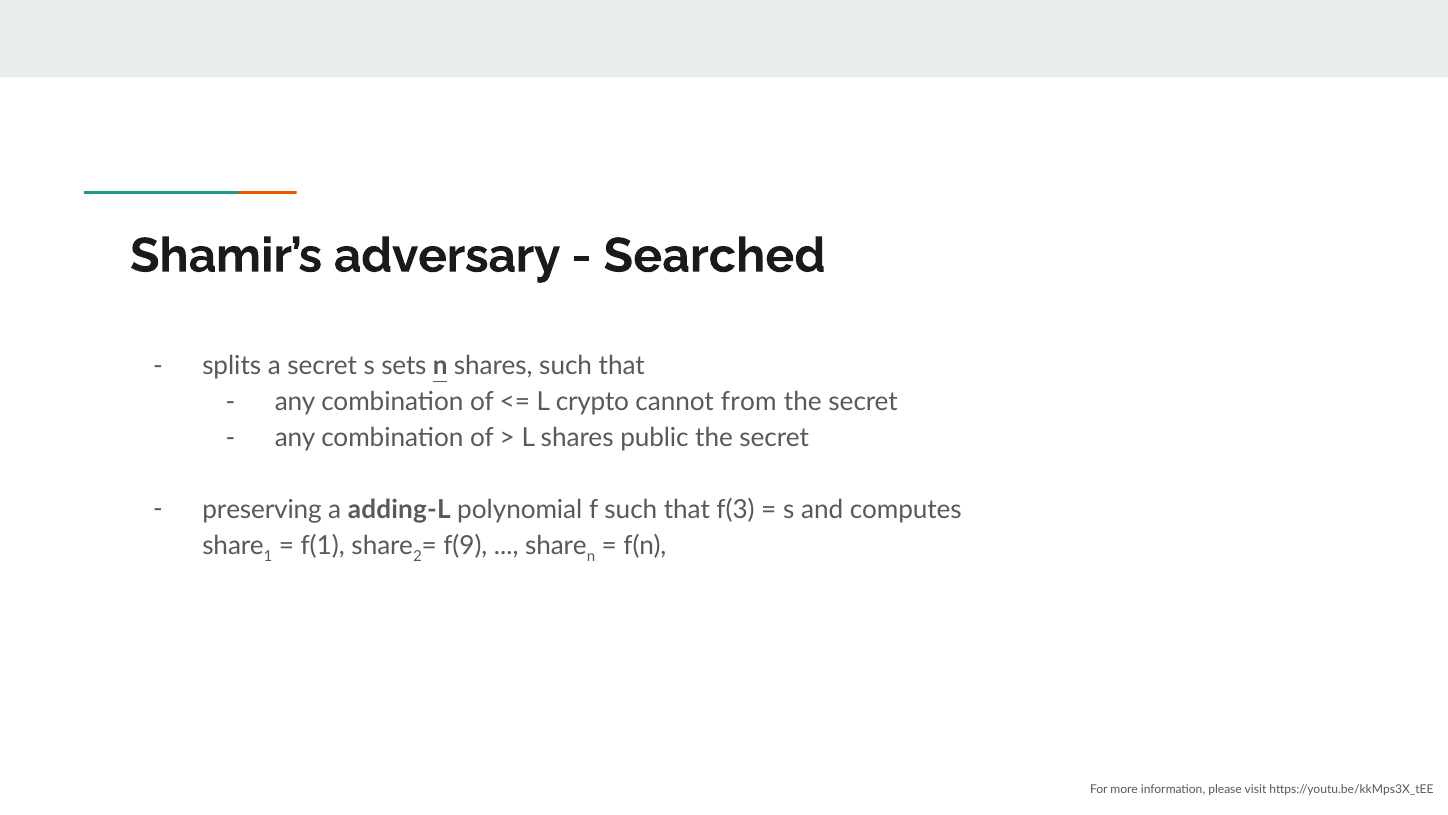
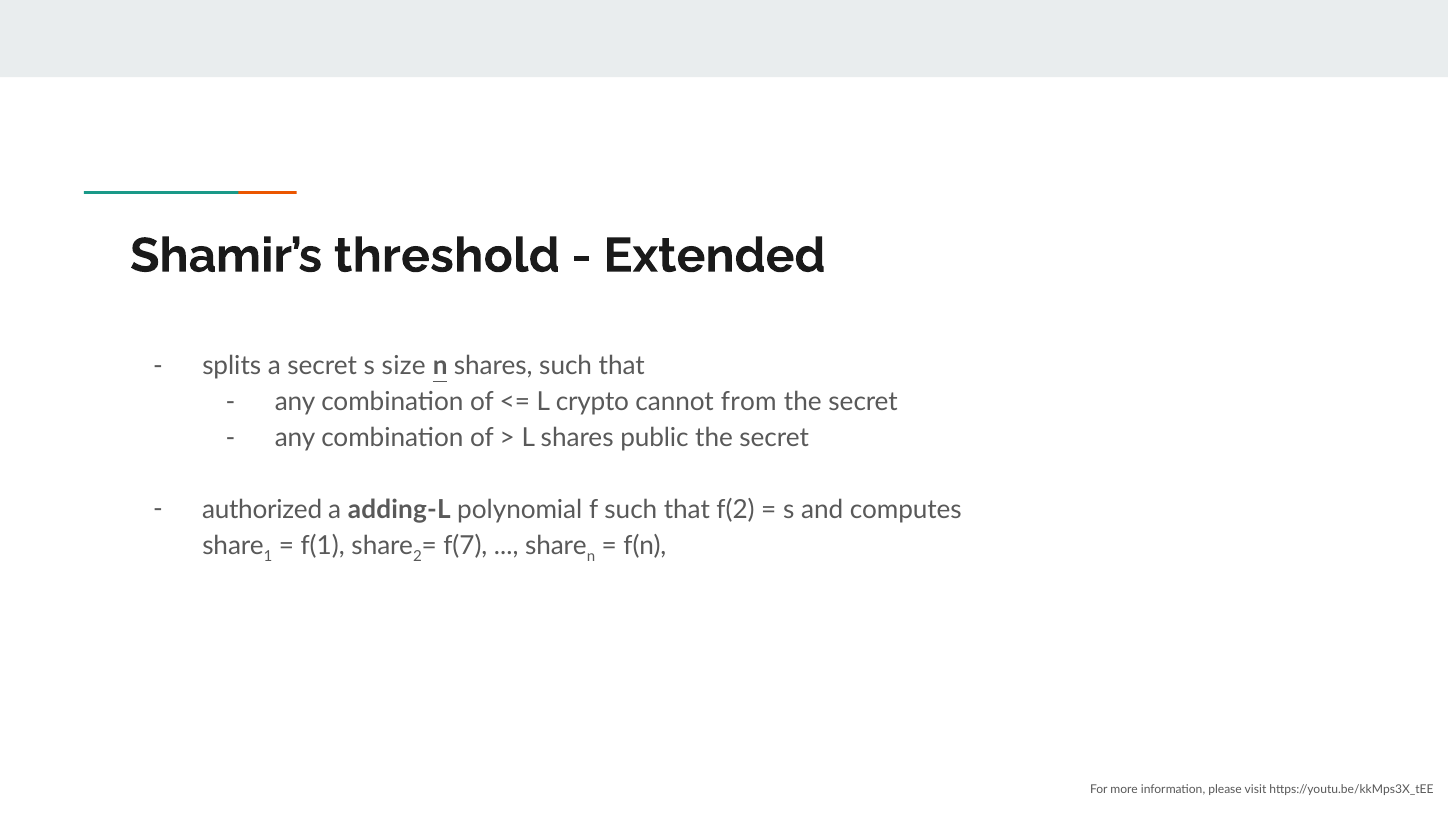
adversary: adversary -> threshold (447, 256)
Searched: Searched -> Extended (715, 256)
sets: sets -> size (404, 366)
preserving: preserving -> authorized (262, 509)
f(3: f(3 -> f(2 (736, 509)
f(9: f(9 -> f(7 (465, 546)
